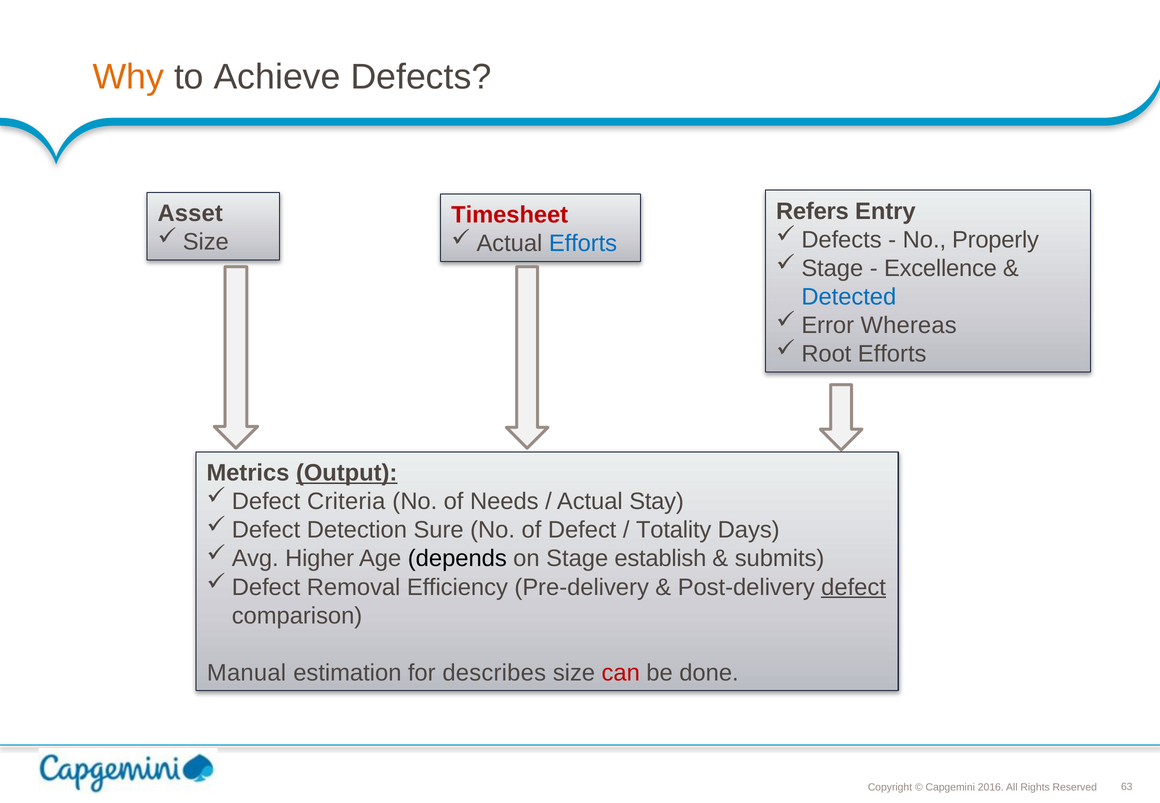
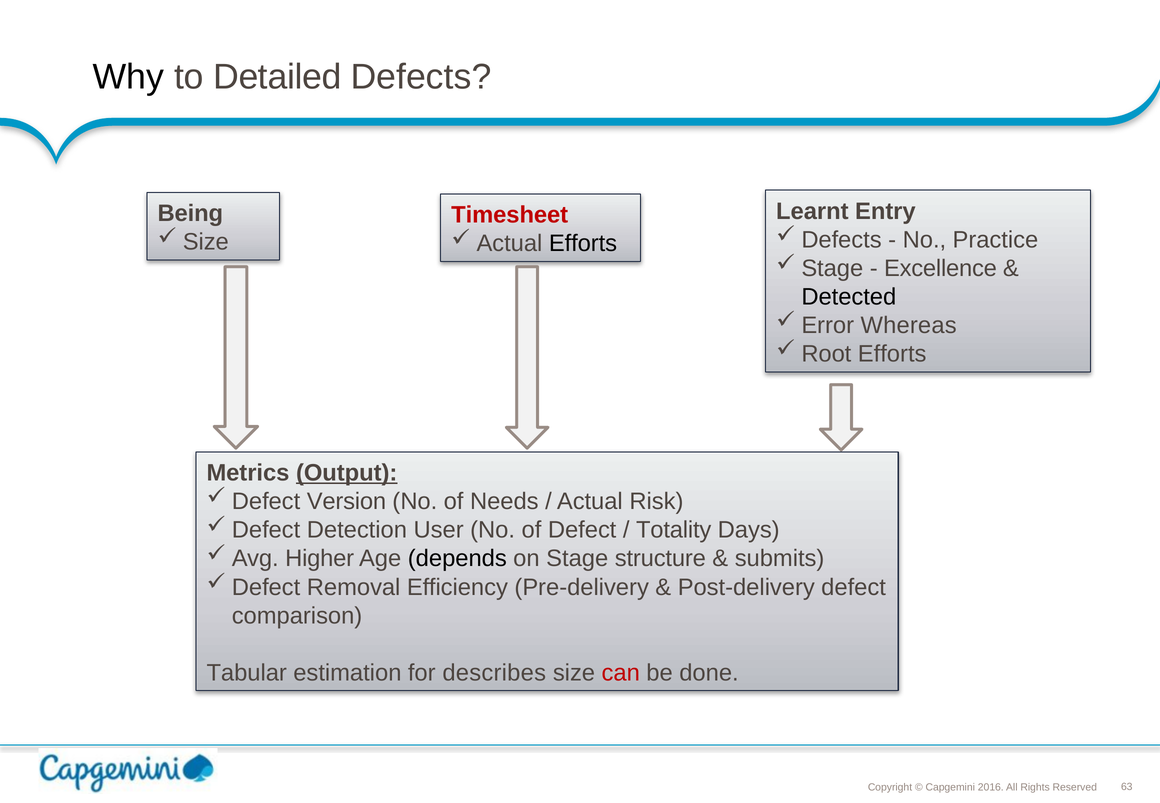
Why colour: orange -> black (129, 77)
Achieve: Achieve -> Detailed (277, 77)
Refers: Refers -> Learnt (812, 211)
Asset: Asset -> Being (190, 214)
Properly: Properly -> Practice (995, 240)
Efforts colour: blue -> black (583, 244)
Detected colour: blue -> black (849, 297)
Criteria: Criteria -> Version (346, 502)
Stay: Stay -> Risk (656, 502)
Sure: Sure -> User (439, 530)
establish: establish -> structure (660, 559)
defect underline: present -> none (854, 587)
Manual: Manual -> Tabular (247, 673)
